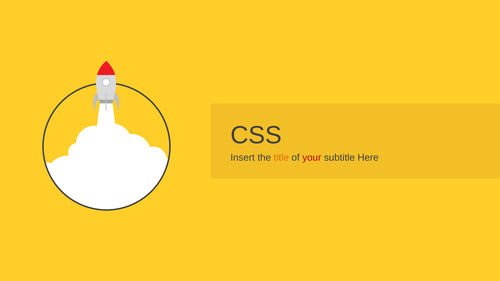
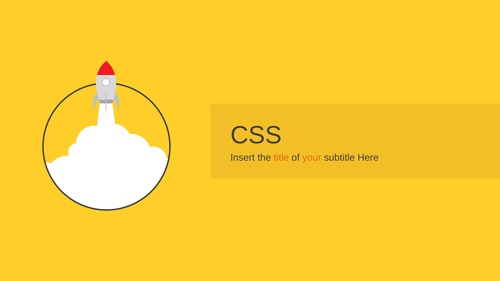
your colour: red -> orange (312, 158)
